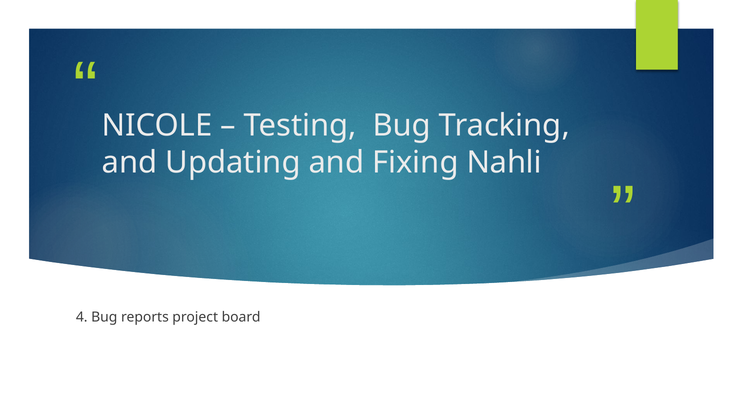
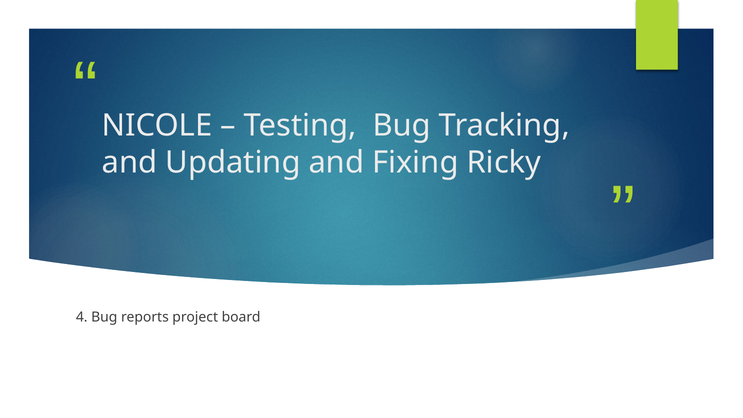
Nahli: Nahli -> Ricky (504, 163)
